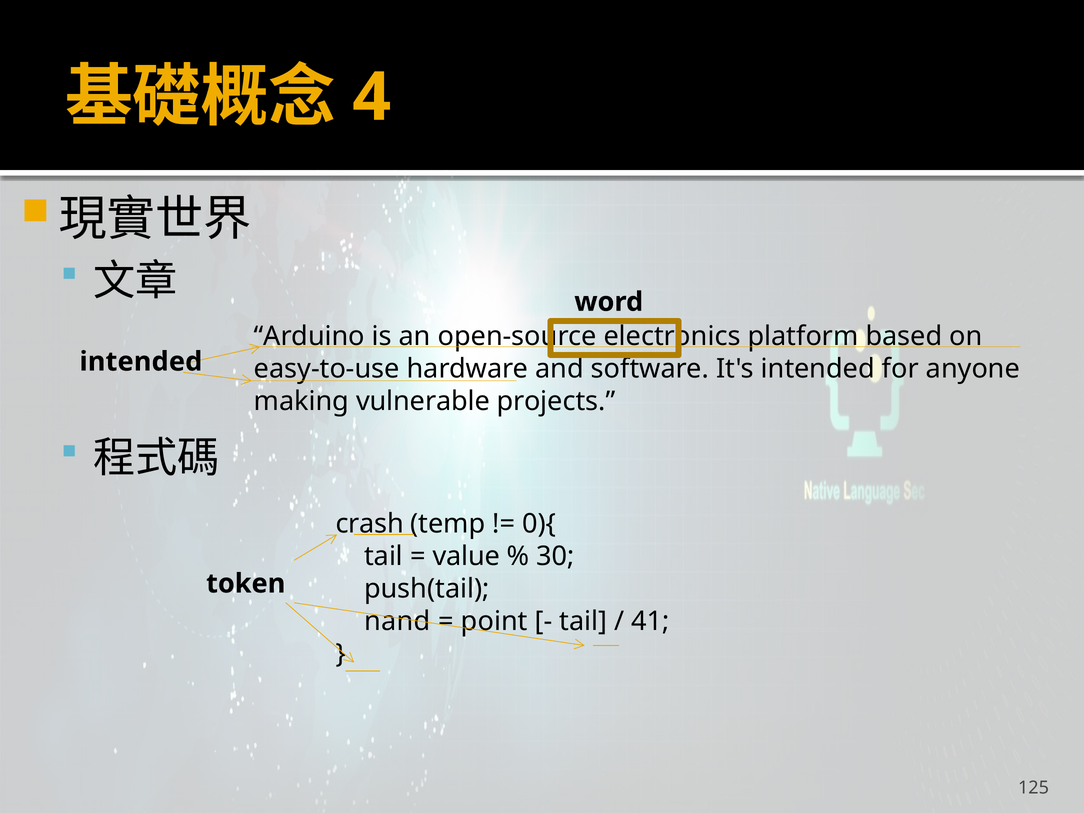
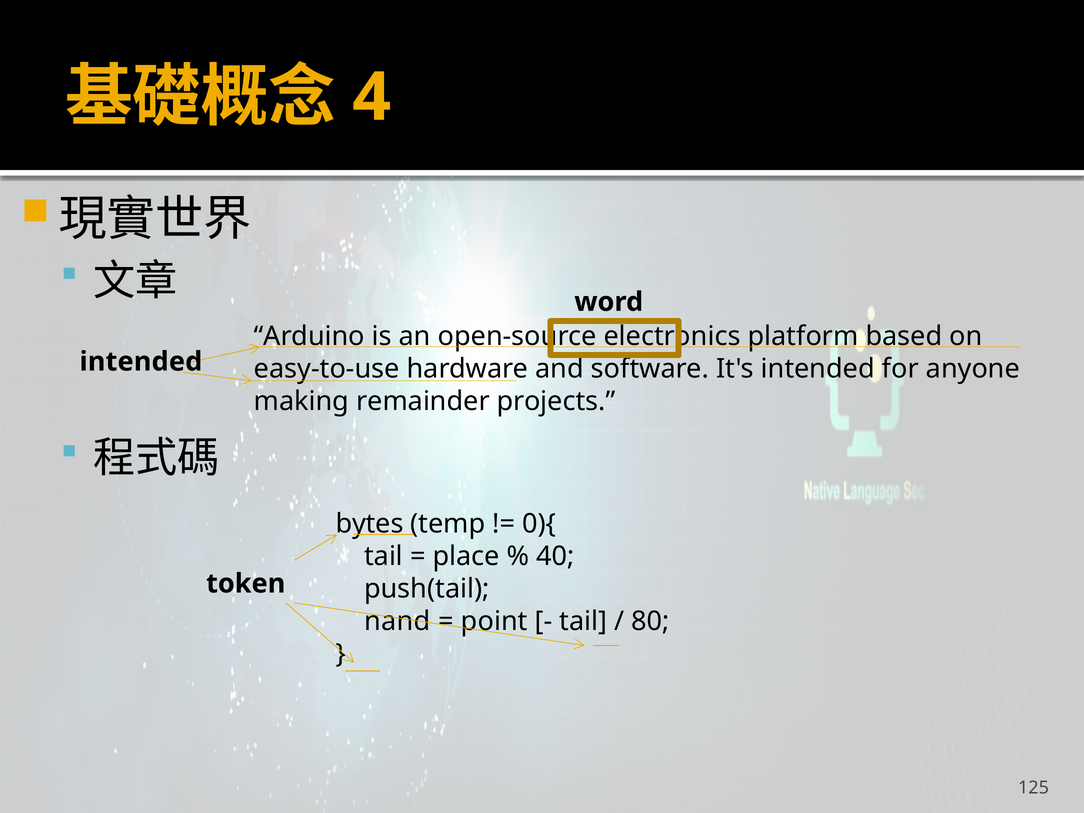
vulnerable: vulnerable -> remainder (423, 401)
crash: crash -> bytes (370, 524)
value: value -> place (466, 556)
30: 30 -> 40 (555, 556)
41: 41 -> 80 (651, 621)
